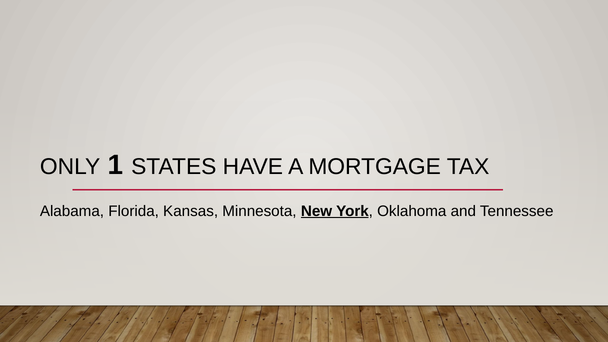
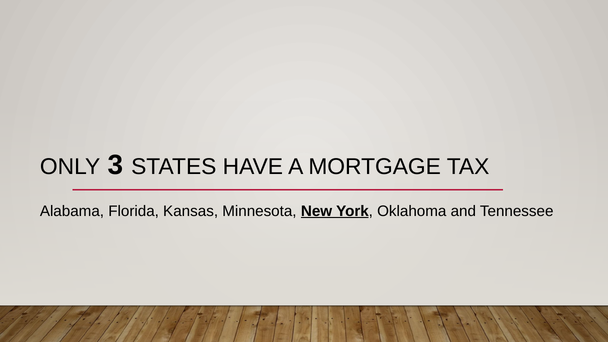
1: 1 -> 3 (116, 165)
